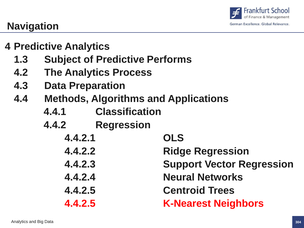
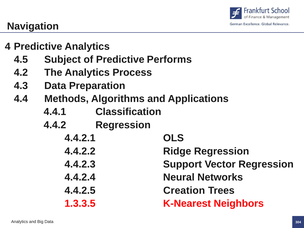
1.3: 1.3 -> 4.5 (21, 60)
Centroid: Centroid -> Creation (184, 190)
4.4.2.5: 4.4.2.5 -> 1.3.3.5 (80, 204)
